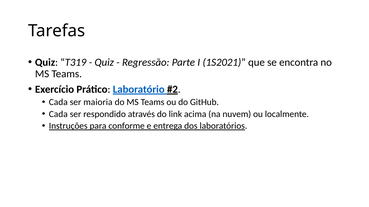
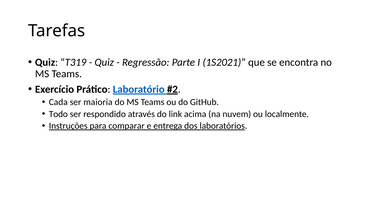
Cada: Cada -> Todo (58, 114)
conforme: conforme -> comparar (127, 126)
